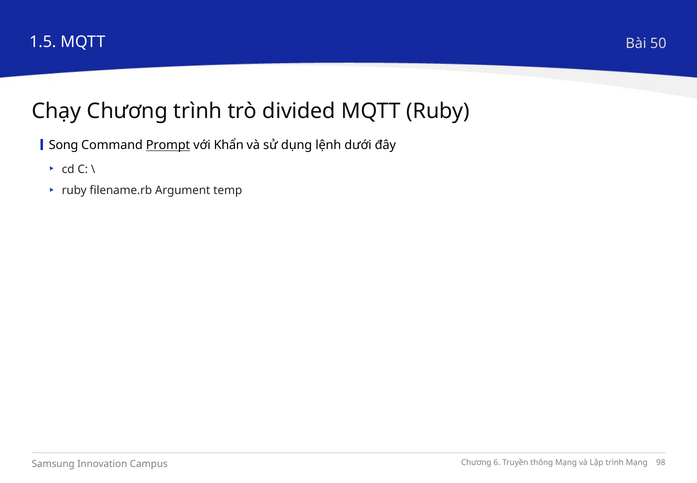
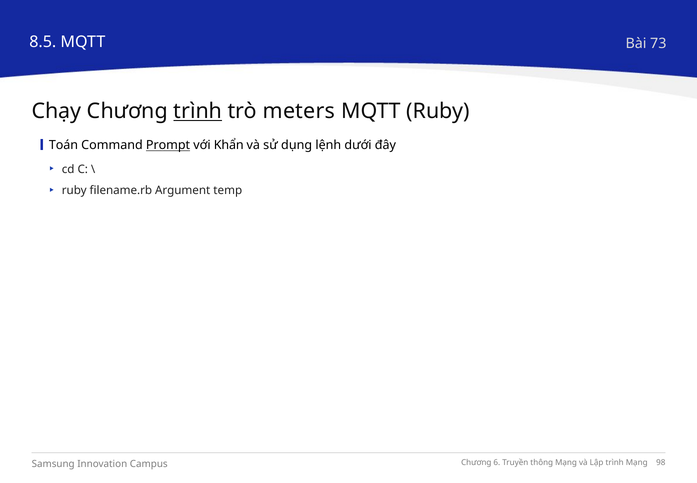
1.5: 1.5 -> 8.5 (43, 42)
50: 50 -> 73 (658, 43)
trình underline: none -> present (198, 111)
divided: divided -> meters (299, 111)
Song: Song -> Toán (64, 145)
